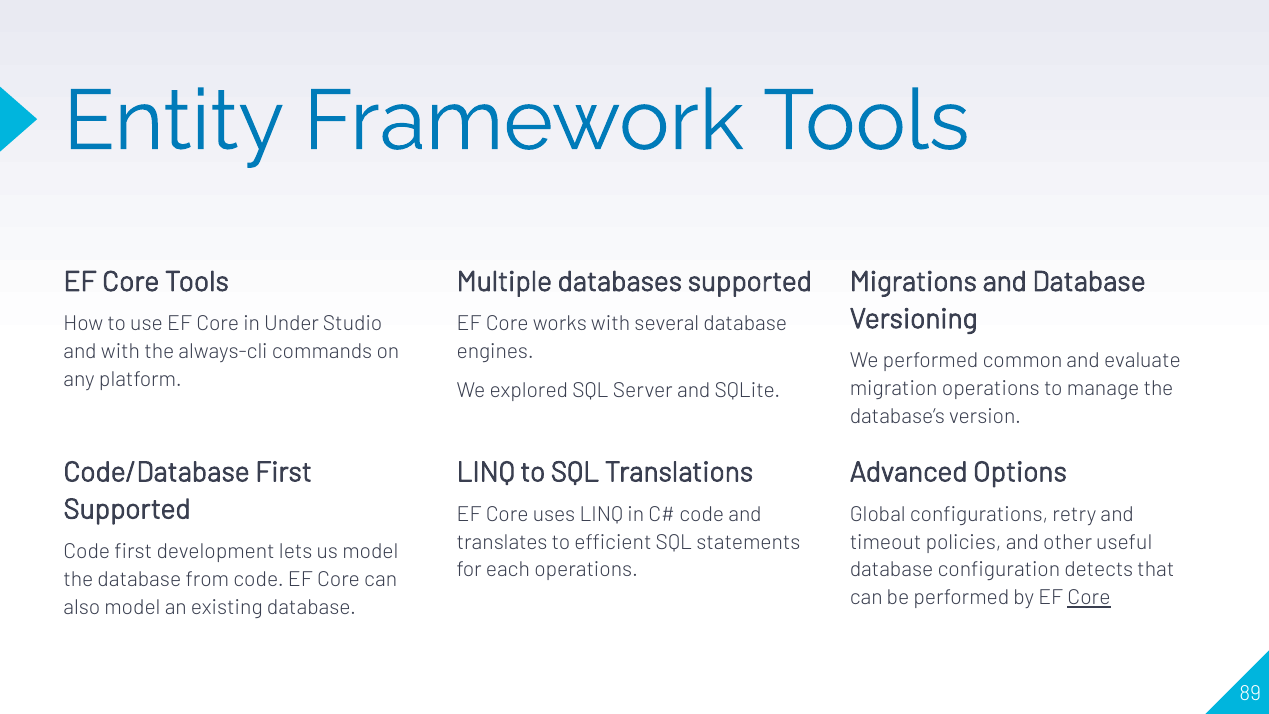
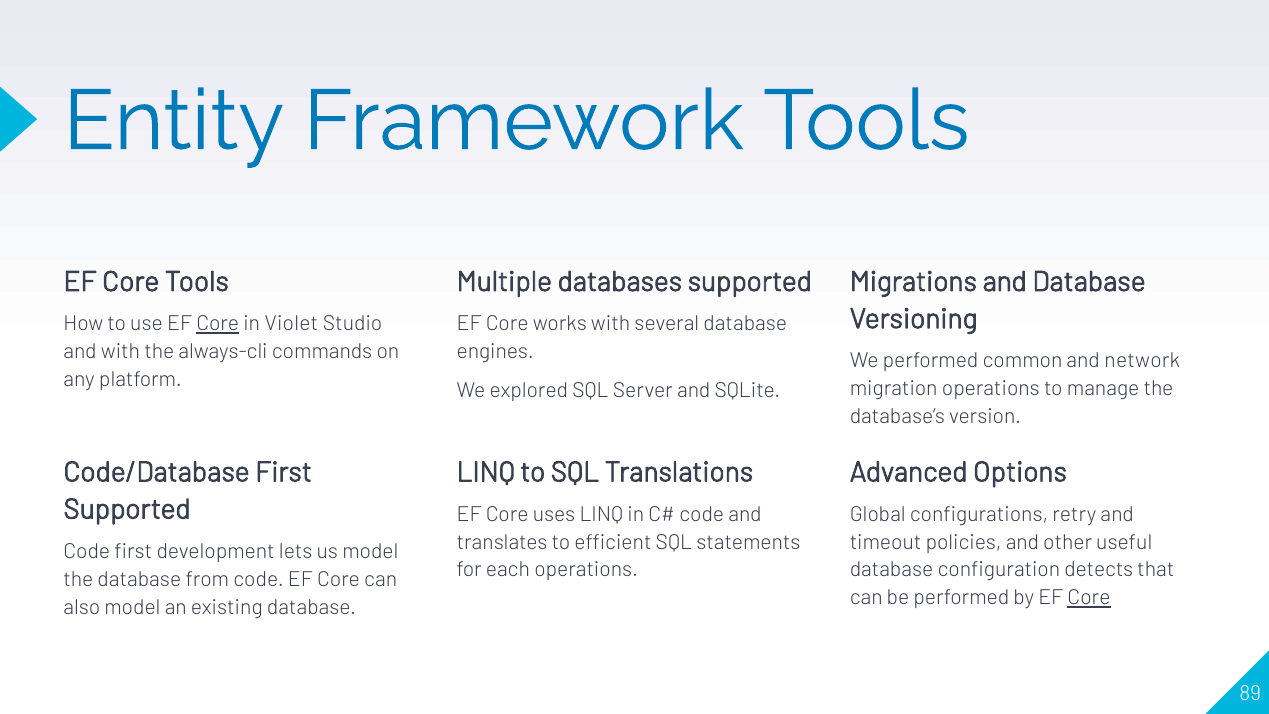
Core underline: none -> present (218, 324)
Under: Under -> Violet (291, 324)
evaluate: evaluate -> network (1142, 361)
